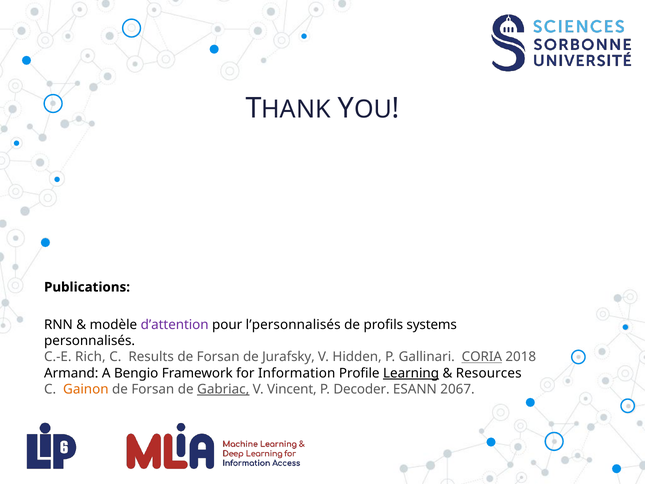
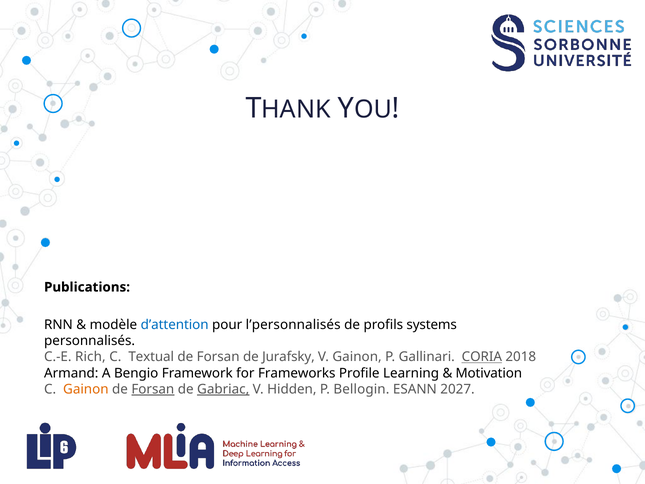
d’attention colour: purple -> blue (175, 325)
Results: Results -> Textual (151, 357)
V Hidden: Hidden -> Gainon (357, 357)
Information: Information -> Frameworks (297, 373)
Learning underline: present -> none (411, 373)
Resources: Resources -> Motivation (489, 373)
Forsan underline: none -> present (153, 389)
Vincent: Vincent -> Hidden (292, 389)
Decoder: Decoder -> Bellogin (361, 389)
2067: 2067 -> 2027 (458, 389)
